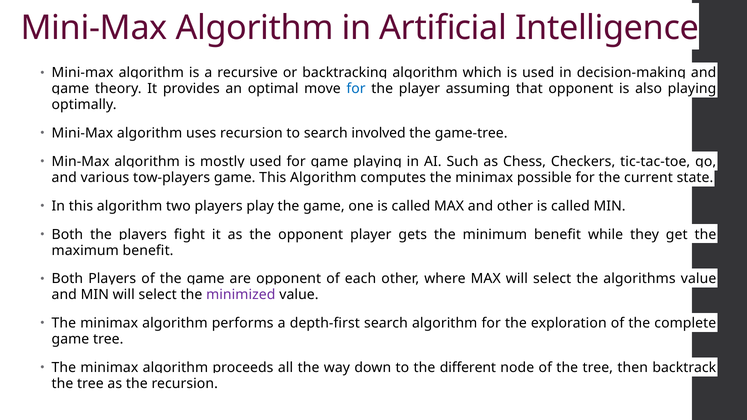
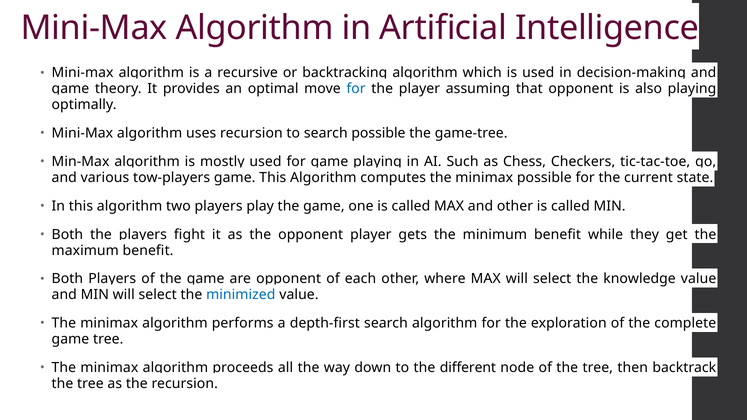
search involved: involved -> possible (378, 133)
algorithms: algorithms -> knowledge (640, 279)
minimized colour: purple -> blue (241, 295)
